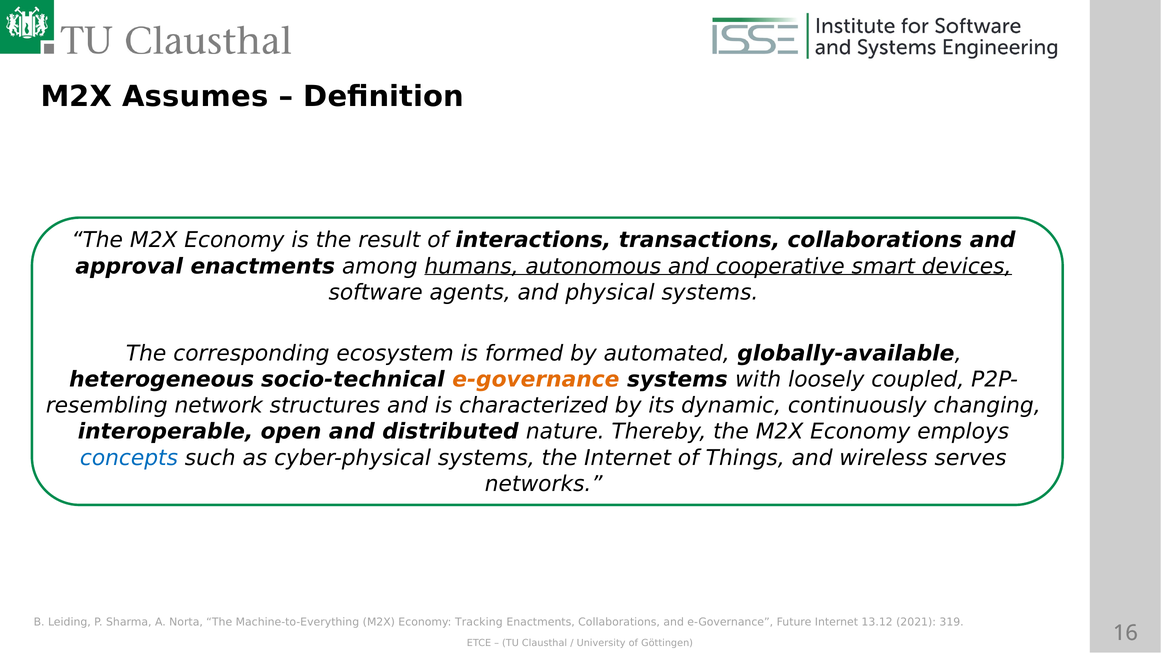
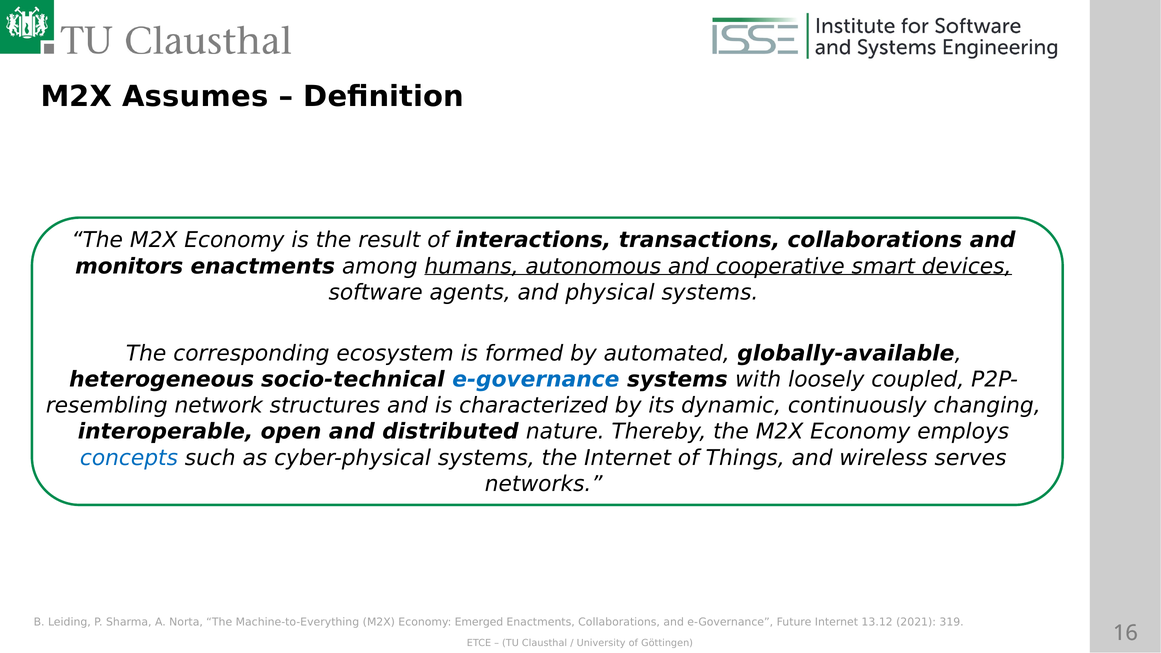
approval: approval -> monitors (129, 266)
e-governance colour: orange -> blue (536, 380)
Tracking: Tracking -> Emerged (479, 622)
